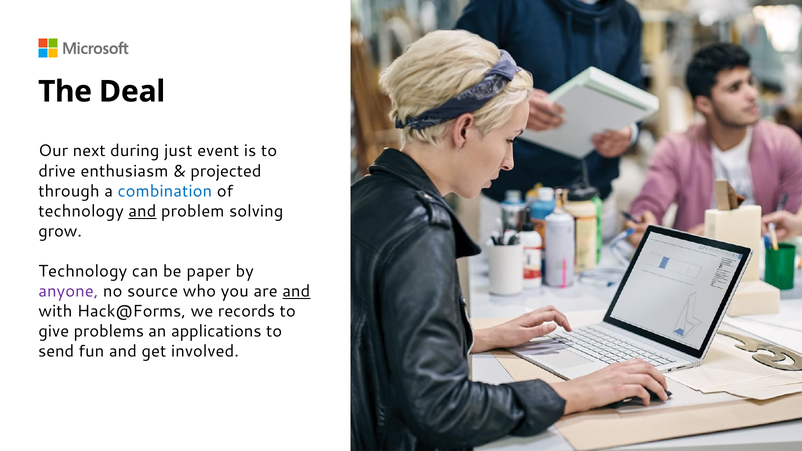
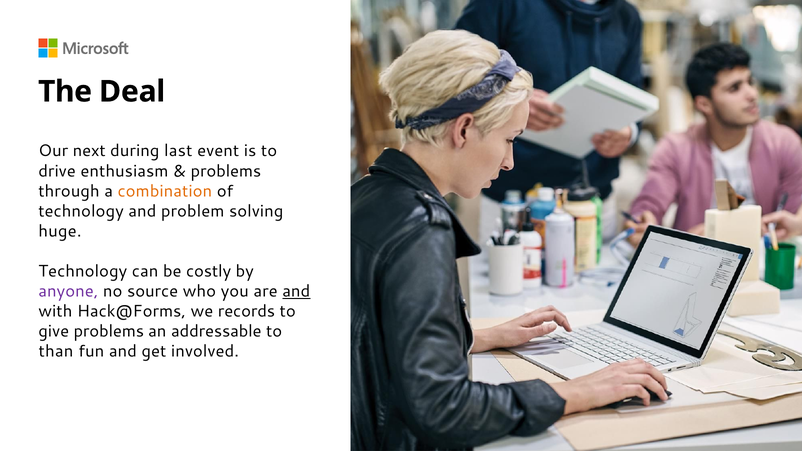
just: just -> last (178, 151)
projected: projected -> problems (226, 171)
combination colour: blue -> orange (165, 191)
and underline: present -> none (142, 211)
grow: grow -> huge (60, 231)
paper: paper -> costly (209, 271)
applications: applications -> addressable (216, 332)
send: send -> than (56, 352)
